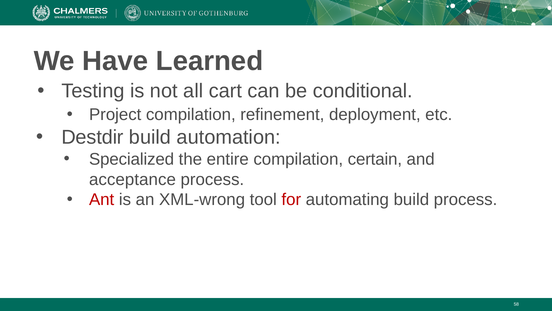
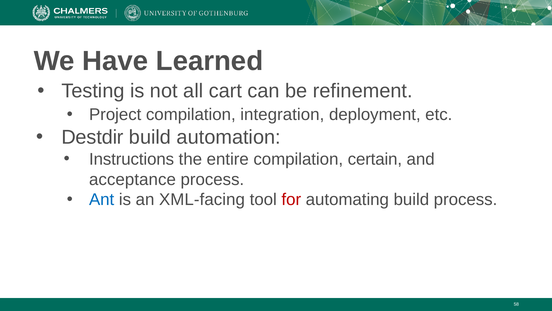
conditional: conditional -> refinement (363, 91)
refinement: refinement -> integration (282, 115)
Specialized: Specialized -> Instructions (132, 159)
Ant colour: red -> blue (102, 199)
XML-wrong: XML-wrong -> XML-facing (202, 199)
